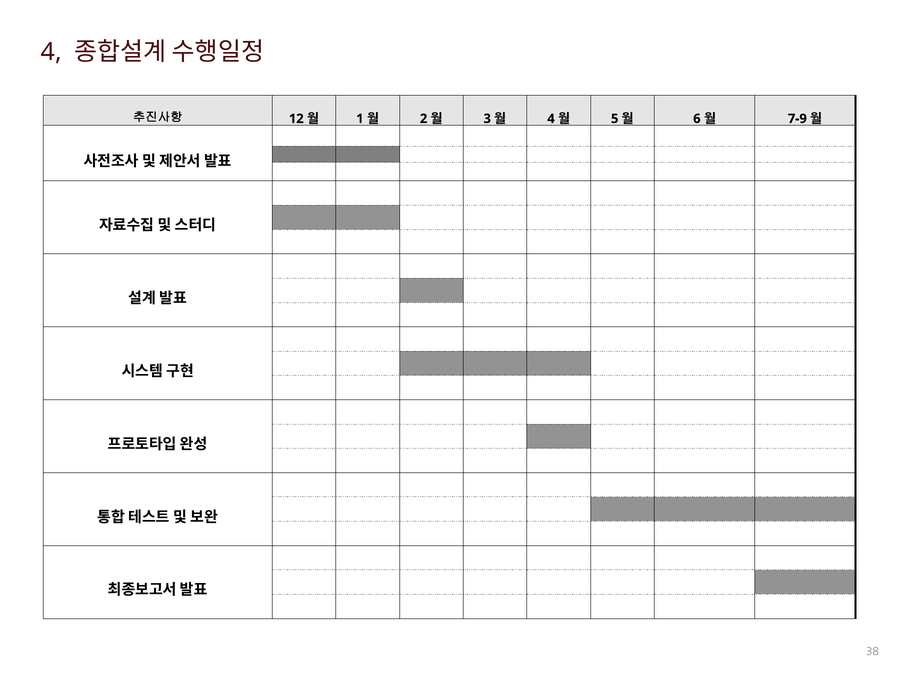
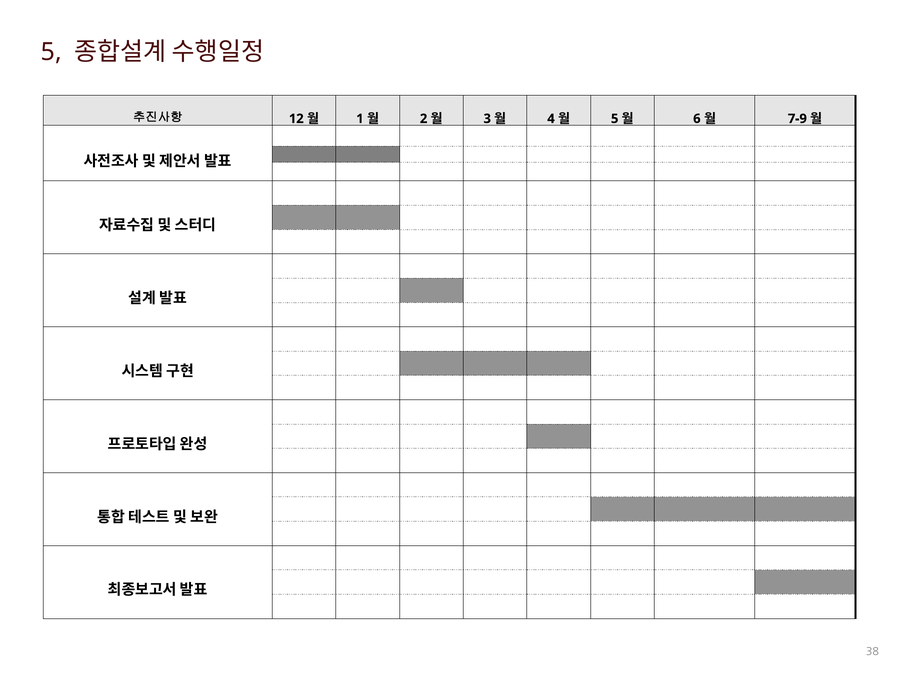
4: 4 -> 5 (51, 52)
